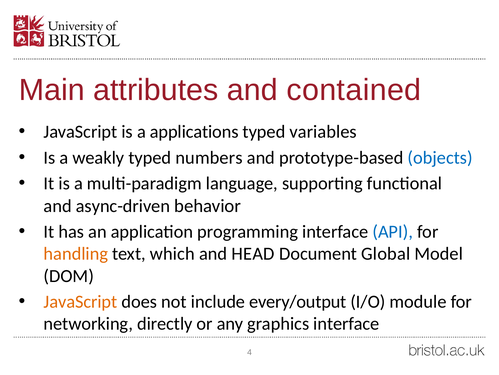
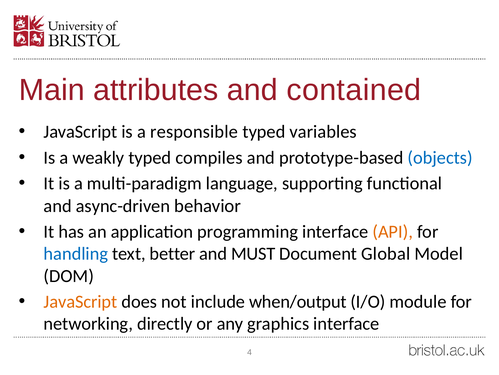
applications: applications -> responsible (194, 132)
numbers: numbers -> compiles (209, 157)
API colour: blue -> orange (393, 231)
handling colour: orange -> blue (76, 253)
which: which -> better (172, 253)
HEAD: HEAD -> MUST (253, 253)
every/output: every/output -> when/output (298, 301)
